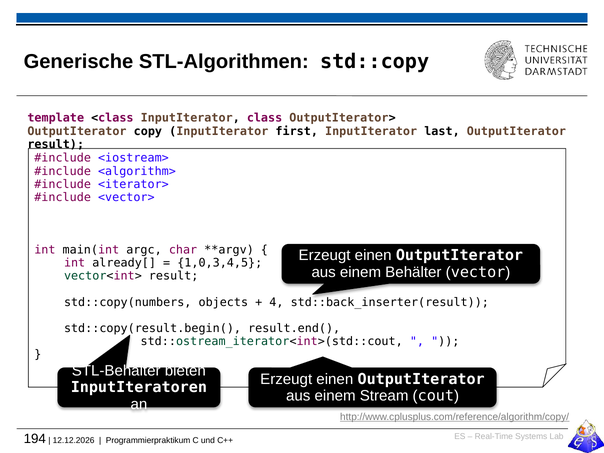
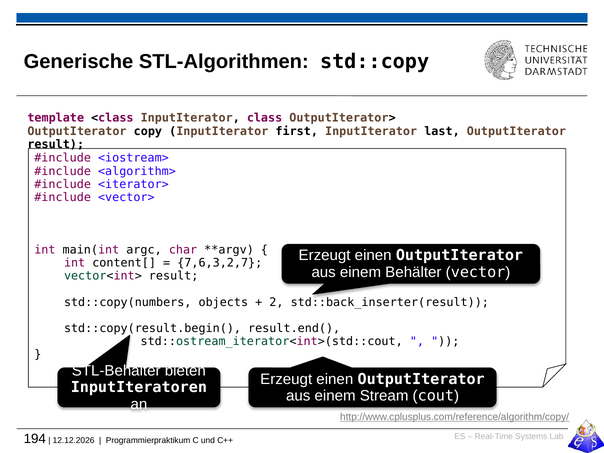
already[: already[ -> content[ (124, 263)
1,0,3,4,5: 1,0,3,4,5 -> 7,6,3,2,7 (220, 263)
4: 4 -> 2 (276, 302)
